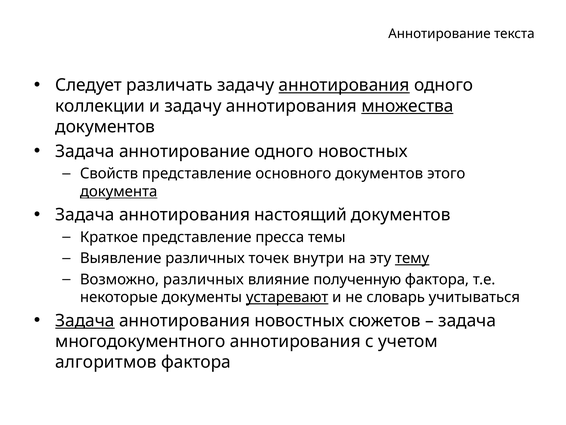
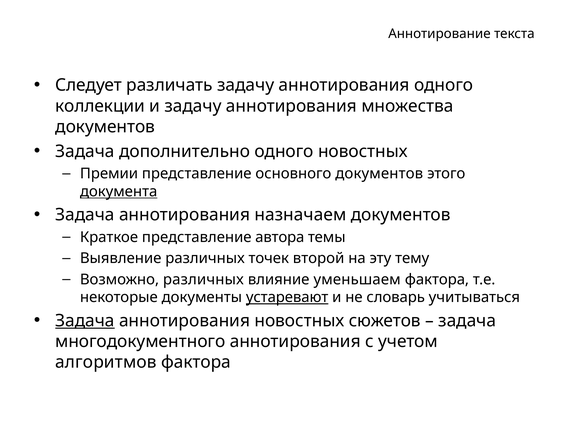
аннотирования underline: present -> none (344, 85)
множества underline: present -> none (407, 106)
Задача аннотирование: аннотирование -> дополнительно (185, 151)
Свойств: Свойств -> Премии (109, 173)
настоящий: настоящий -> назначаем (300, 215)
пресса: пресса -> автора (280, 237)
внутри: внутри -> второй (319, 258)
тему underline: present -> none (412, 258)
полученную: полученную -> уменьшаем (357, 279)
